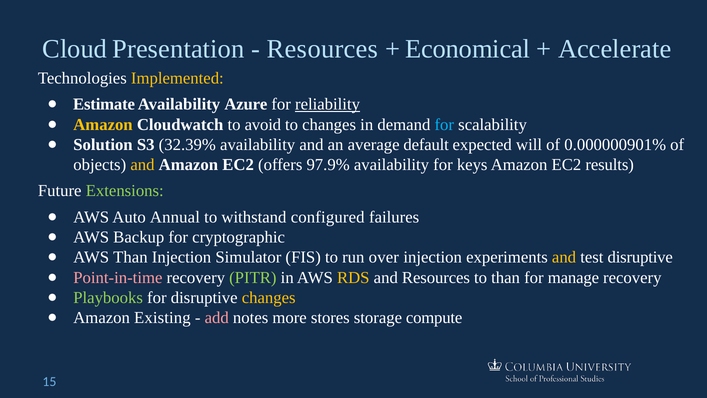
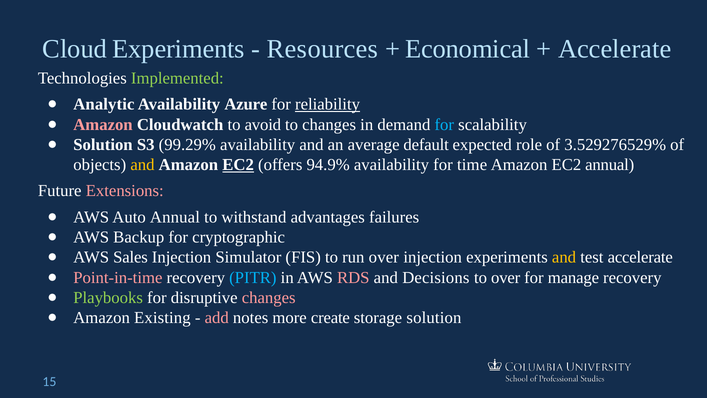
Cloud Presentation: Presentation -> Experiments (179, 49)
Implemented colour: yellow -> light green (177, 78)
Estimate: Estimate -> Analytic (104, 104)
Amazon colour: yellow -> pink (103, 124)
32.39%: 32.39% -> 99.29% (187, 144)
will: will -> role (529, 144)
0.000000901%: 0.000000901% -> 3.529276529% (615, 144)
EC2 underline: none -> present (238, 165)
97.9%: 97.9% -> 94.9% (328, 165)
keys: keys -> time (472, 165)
EC2 results: results -> annual (610, 165)
Extensions colour: light green -> pink (125, 191)
configured: configured -> advantages (328, 217)
AWS Than: Than -> Sales (131, 257)
test disruptive: disruptive -> accelerate (640, 257)
PITR colour: light green -> light blue (253, 277)
RDS colour: yellow -> pink (353, 277)
and Resources: Resources -> Decisions (436, 277)
to than: than -> over (506, 277)
changes colour: yellow -> pink (269, 297)
stores: stores -> create (330, 317)
storage compute: compute -> solution (434, 317)
